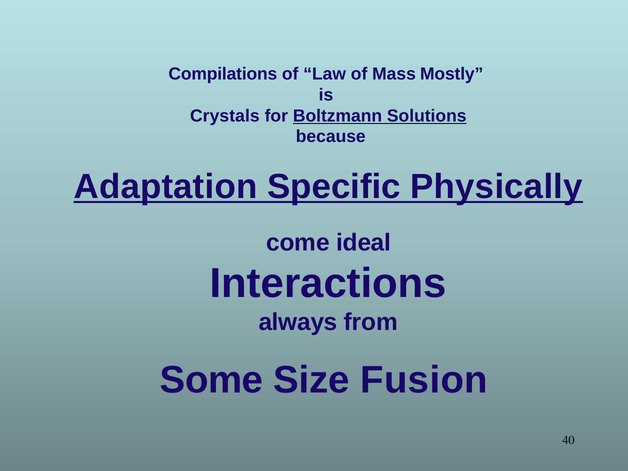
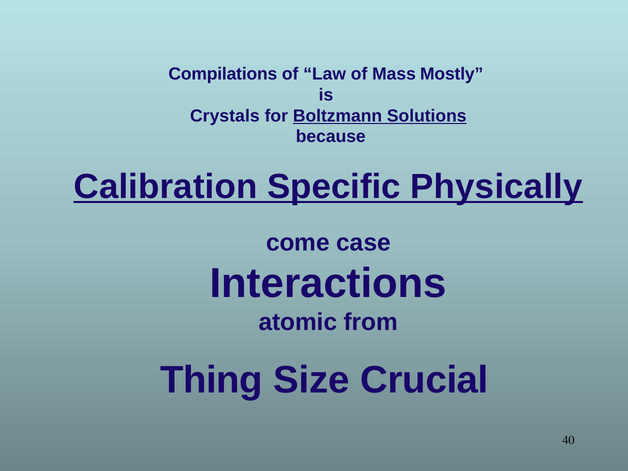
Adaptation: Adaptation -> Calibration (166, 187)
ideal: ideal -> case (364, 243)
always: always -> atomic (298, 322)
Some: Some -> Thing (211, 380)
Fusion: Fusion -> Crucial (424, 380)
